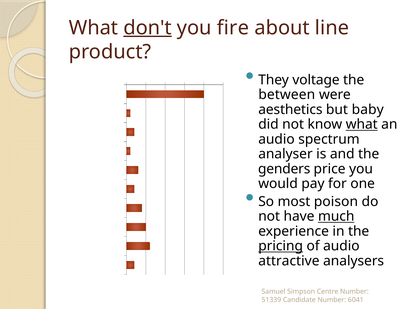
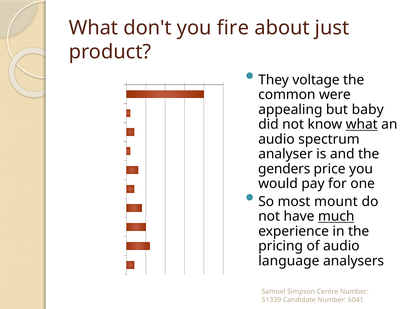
don't underline: present -> none (148, 28)
line: line -> just (332, 28)
between: between -> common (287, 95)
aesthetics: aesthetics -> appealing (290, 110)
poison: poison -> mount (336, 202)
pricing underline: present -> none (281, 246)
attractive: attractive -> language (289, 261)
